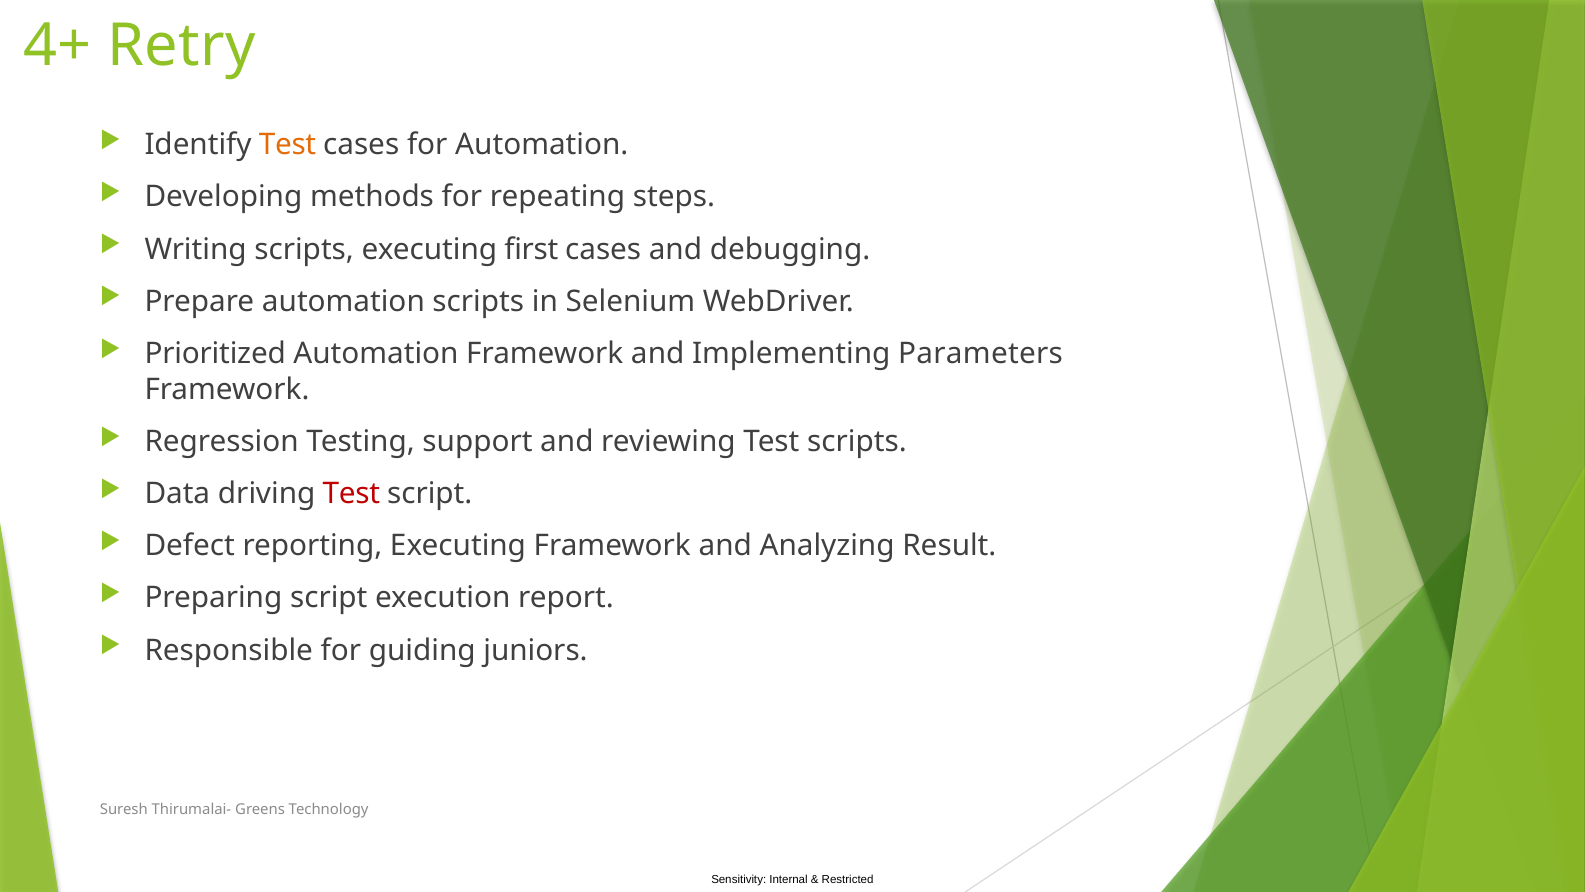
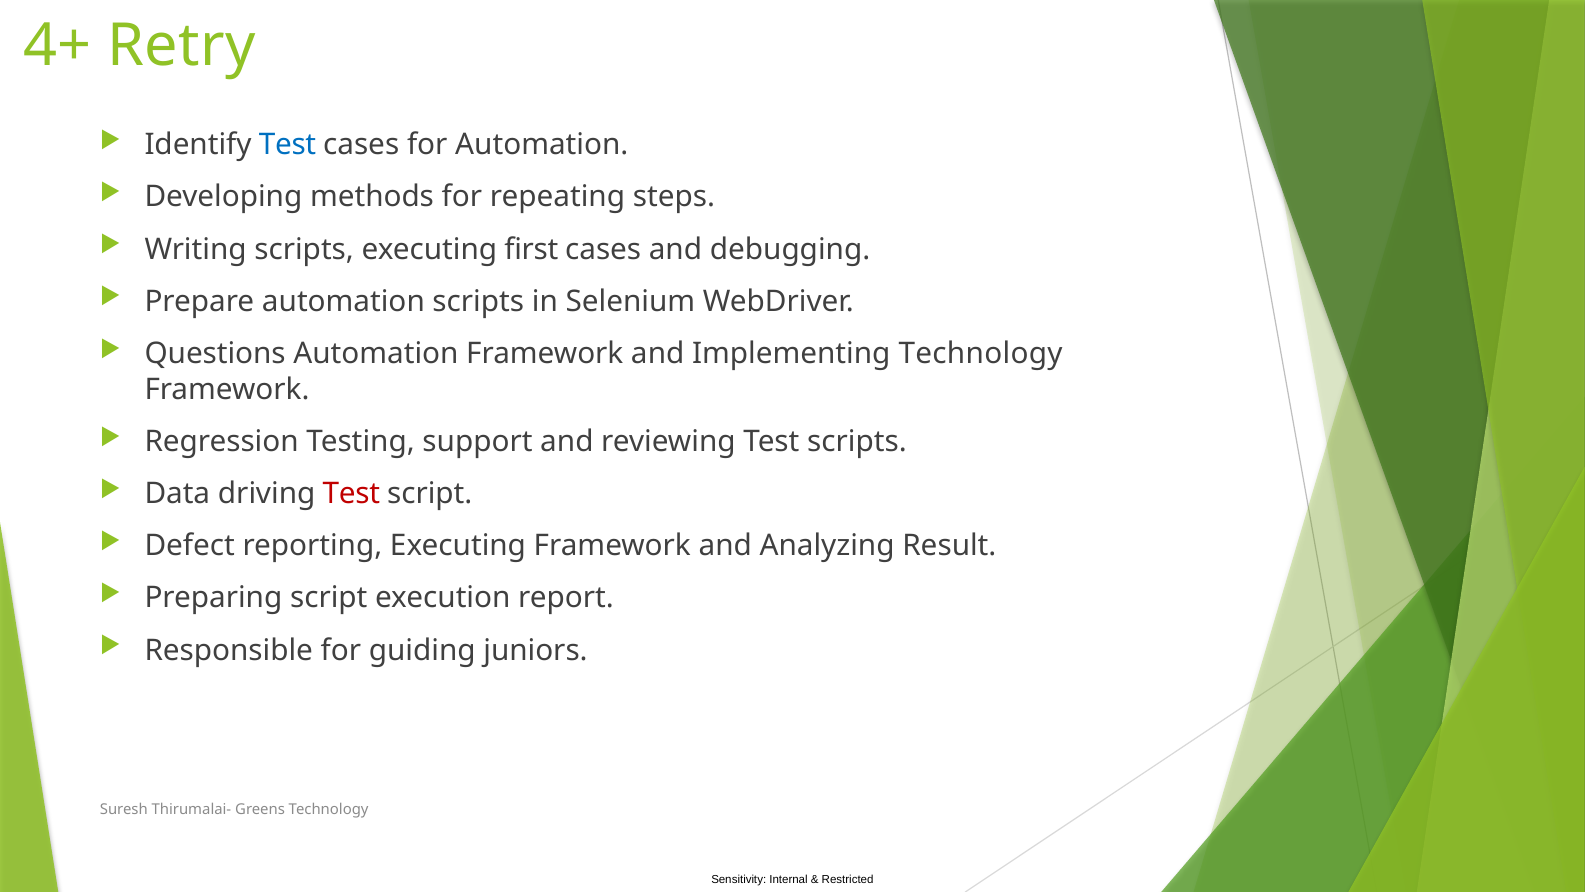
Test colour: orange -> blue (287, 145)
Prioritized: Prioritized -> Questions (215, 353)
Implementing Parameters: Parameters -> Technology (981, 353)
